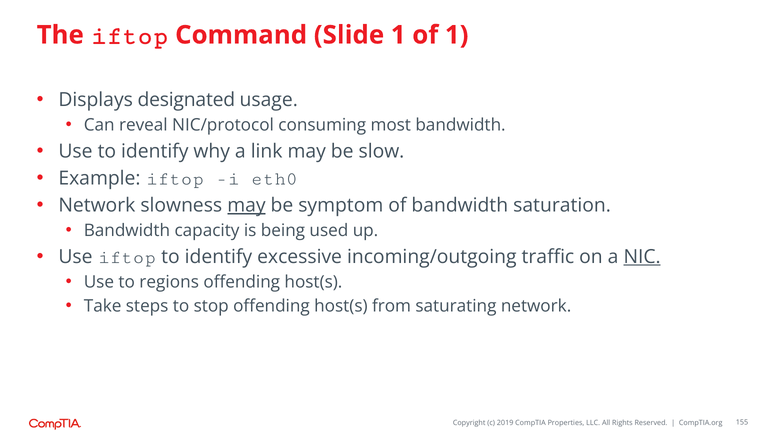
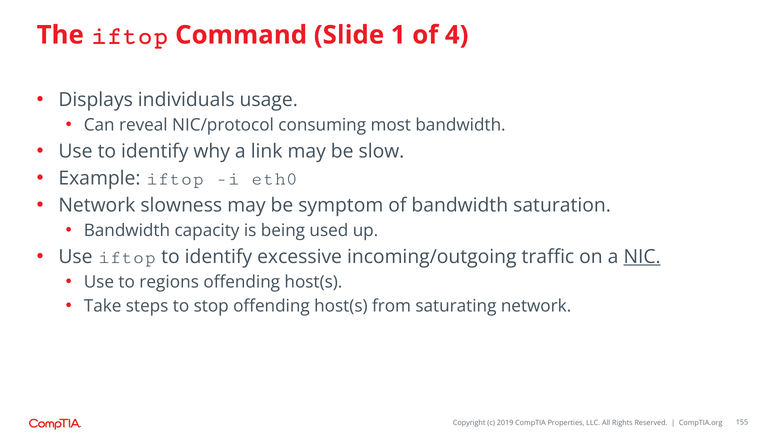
of 1: 1 -> 4 (457, 35)
designated: designated -> individuals (186, 100)
may underline: present -> none (246, 205)
